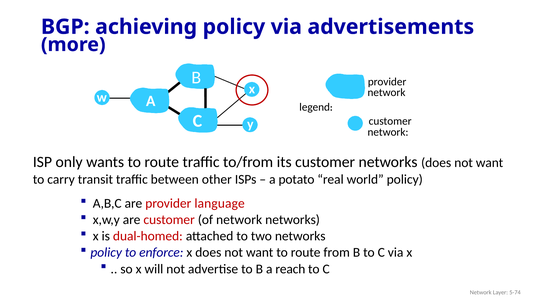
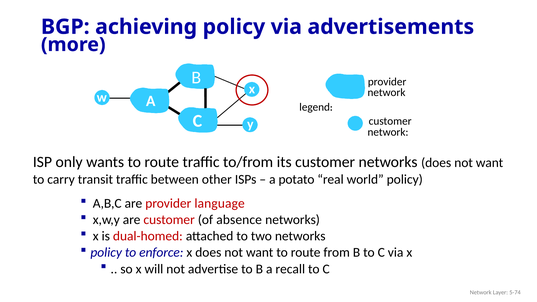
of network: network -> absence (239, 220)
reach: reach -> recall (290, 269)
